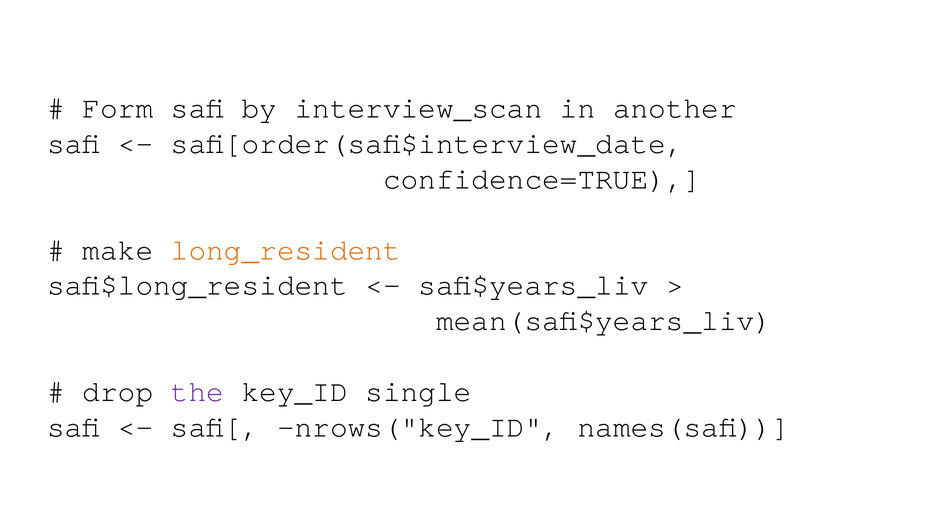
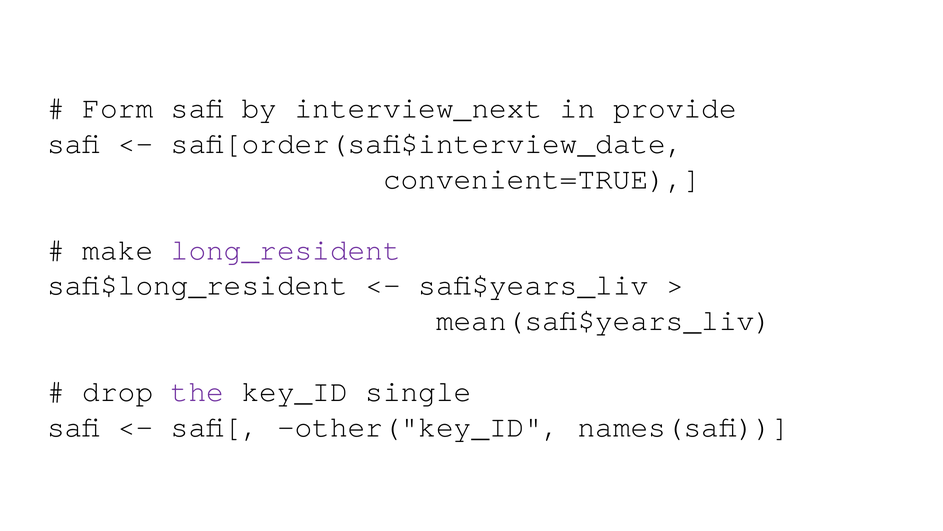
interview_scan: interview_scan -> interview_next (418, 108)
another: another -> provide (675, 108)
confidence=TRUE: confidence=TRUE -> convenient=TRUE (542, 179)
long_resident colour: orange -> purple (286, 250)
nrows("key_ID: nrows("key_ID -> other("key_ID (418, 426)
